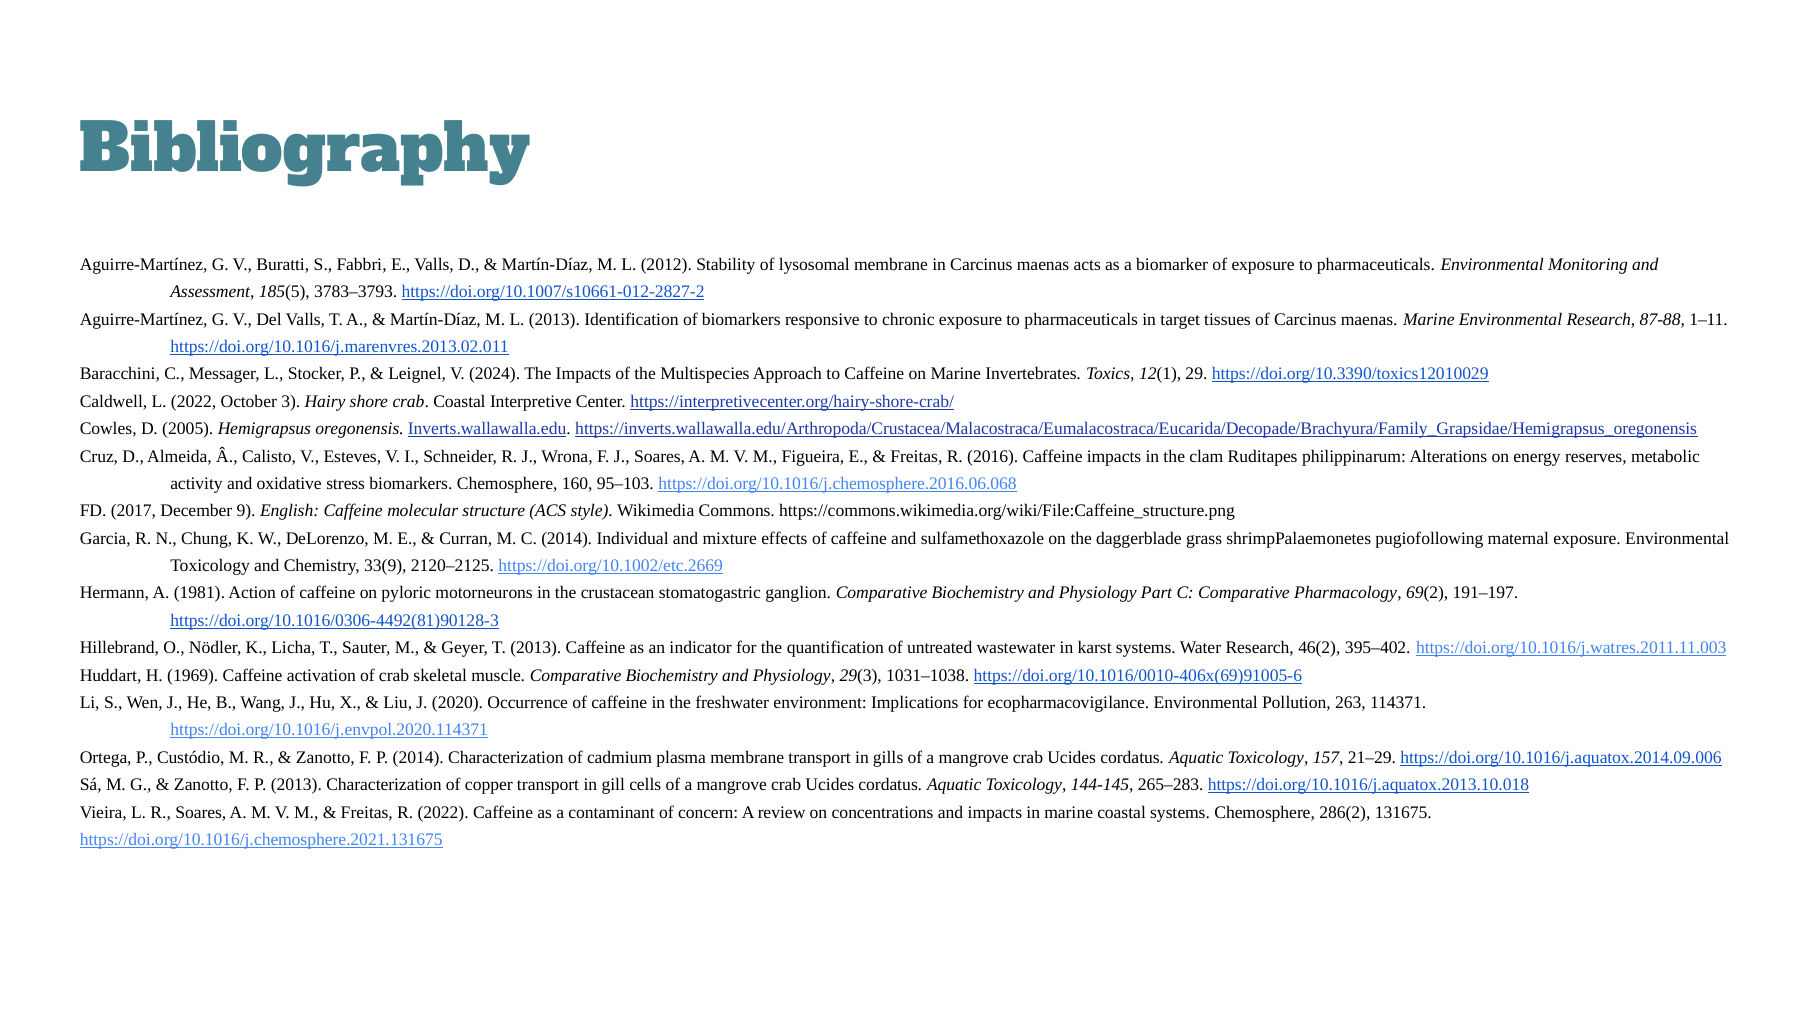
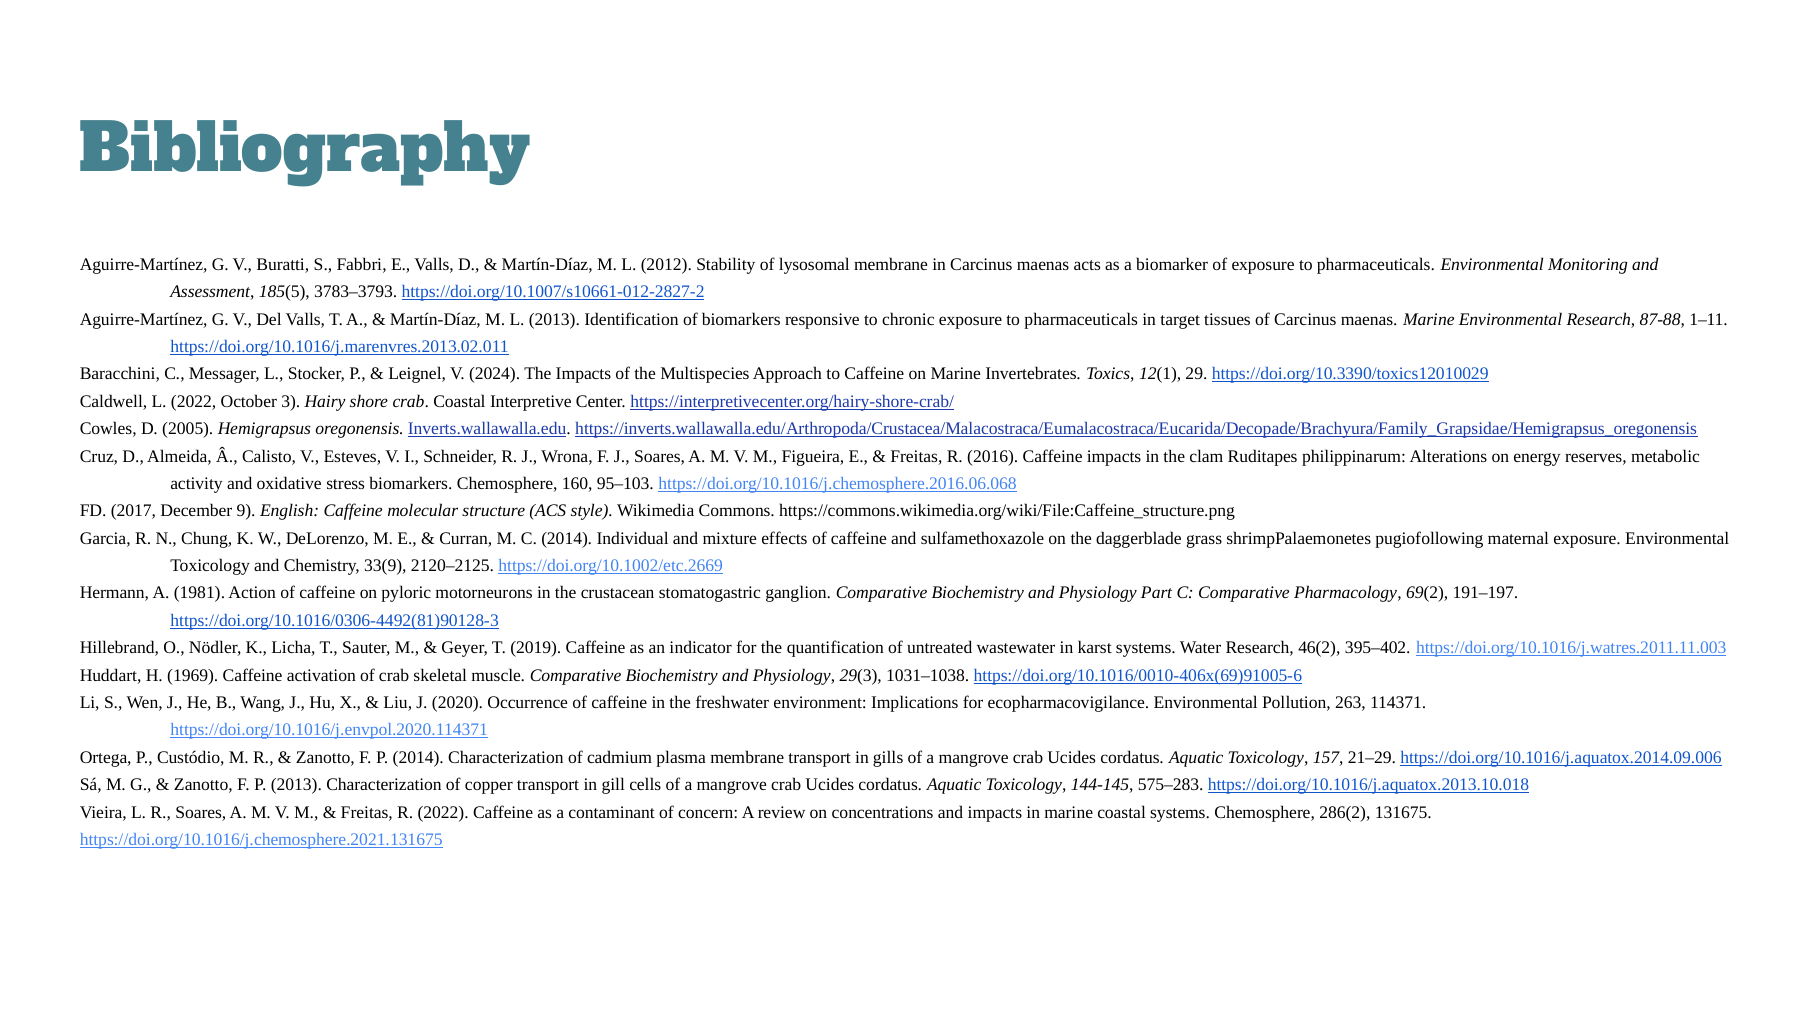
T 2013: 2013 -> 2019 (536, 648)
265–283: 265–283 -> 575–283 (1171, 785)
